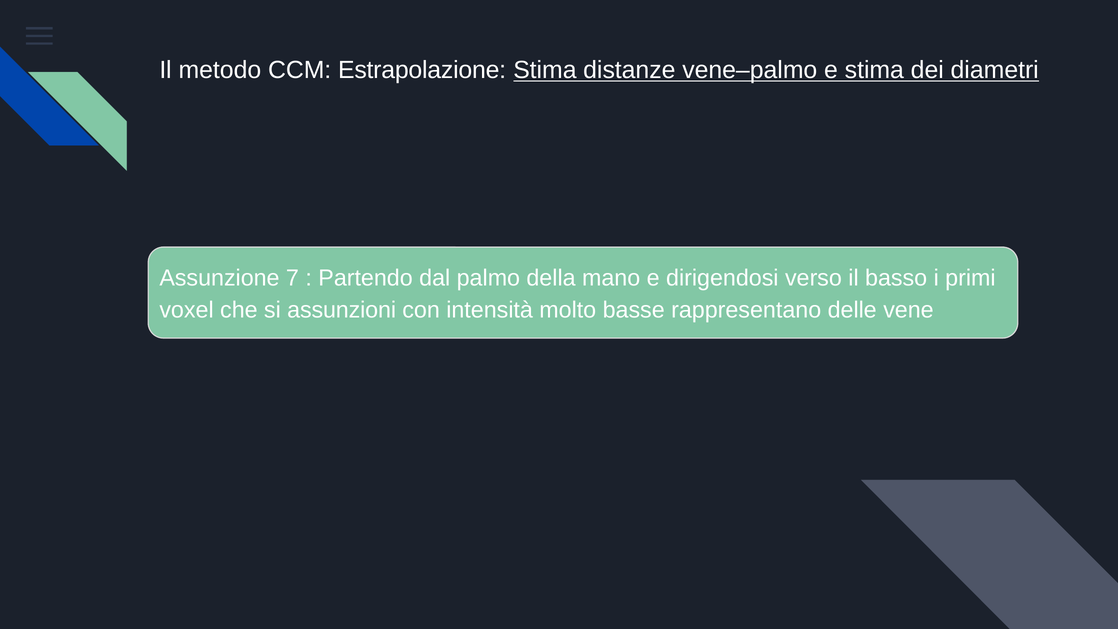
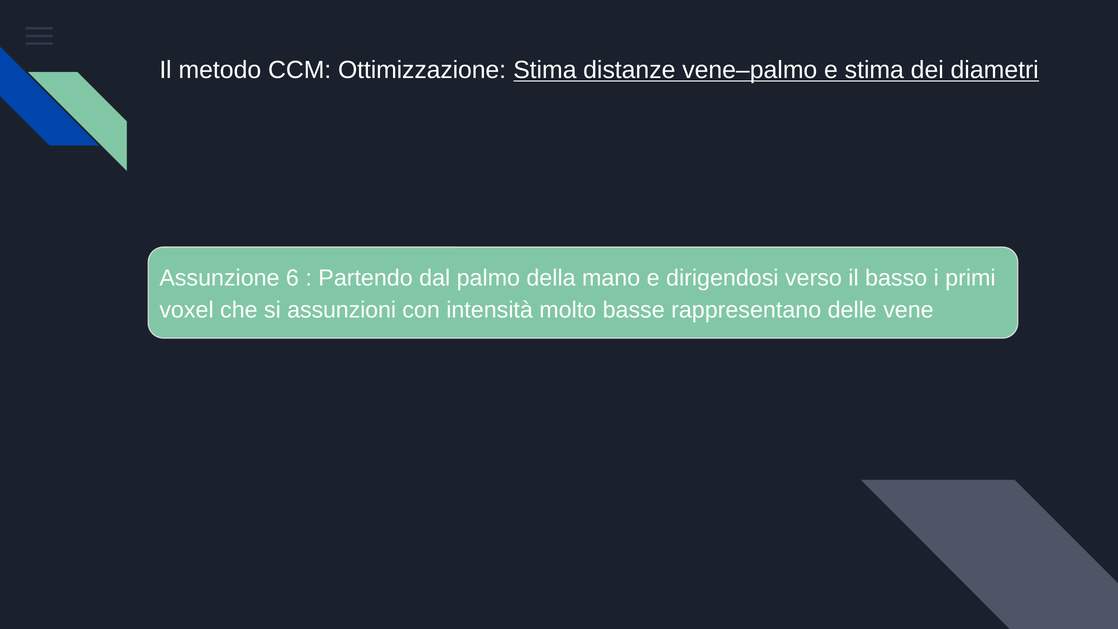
Estrapolazione: Estrapolazione -> Ottimizzazione (422, 70)
7: 7 -> 6 (292, 278)
